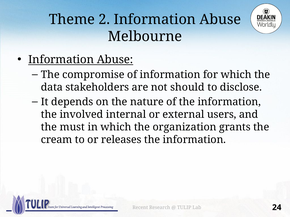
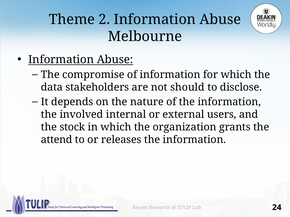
must: must -> stock (72, 127)
cream: cream -> attend (57, 140)
